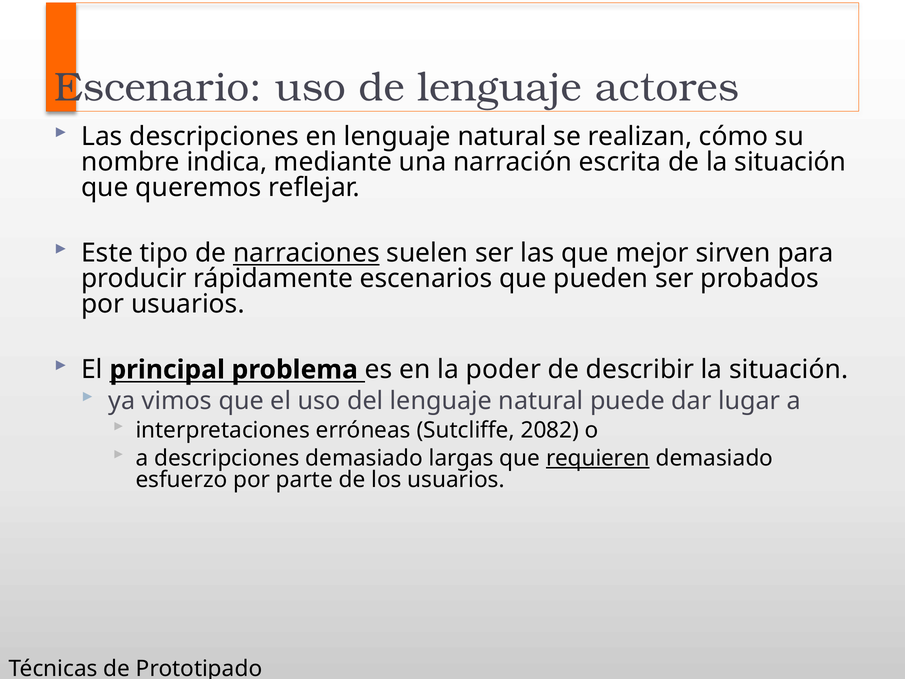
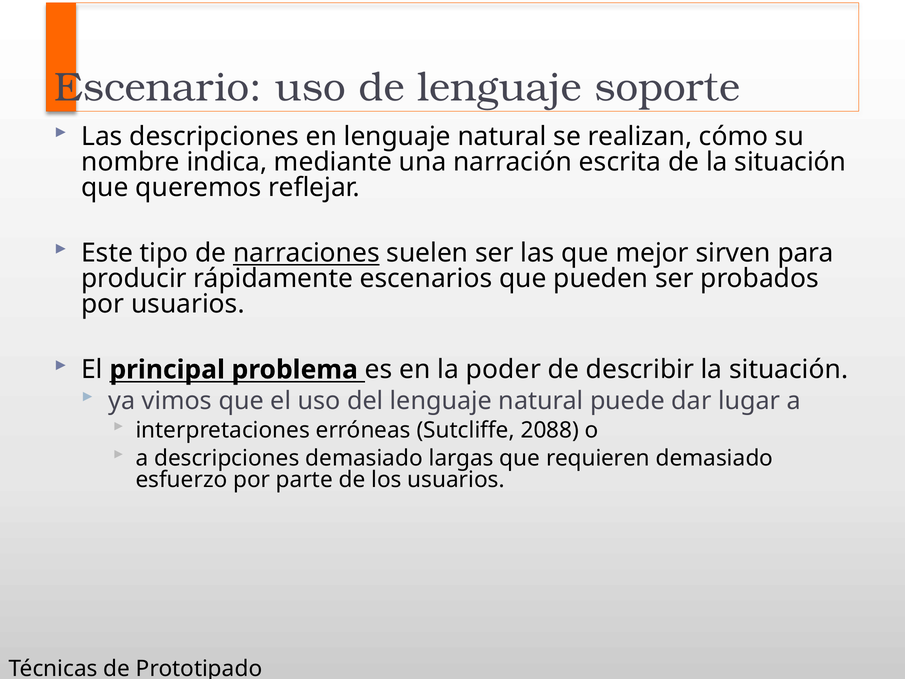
actores: actores -> soporte (667, 87)
2082: 2082 -> 2088 (550, 430)
requieren underline: present -> none (598, 458)
